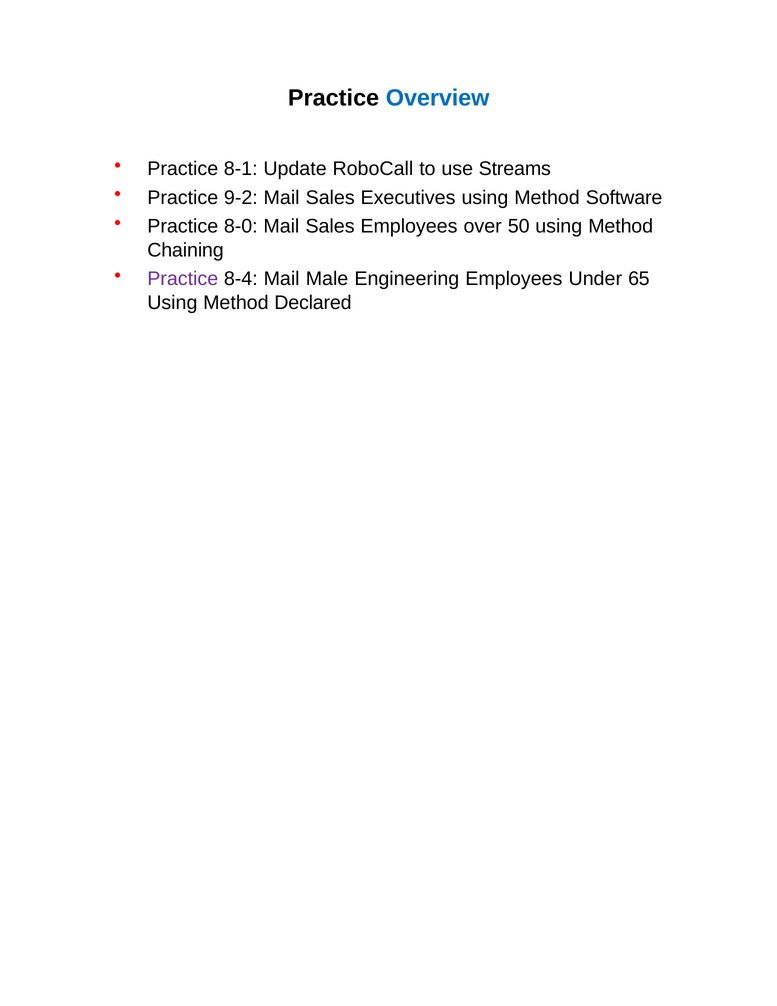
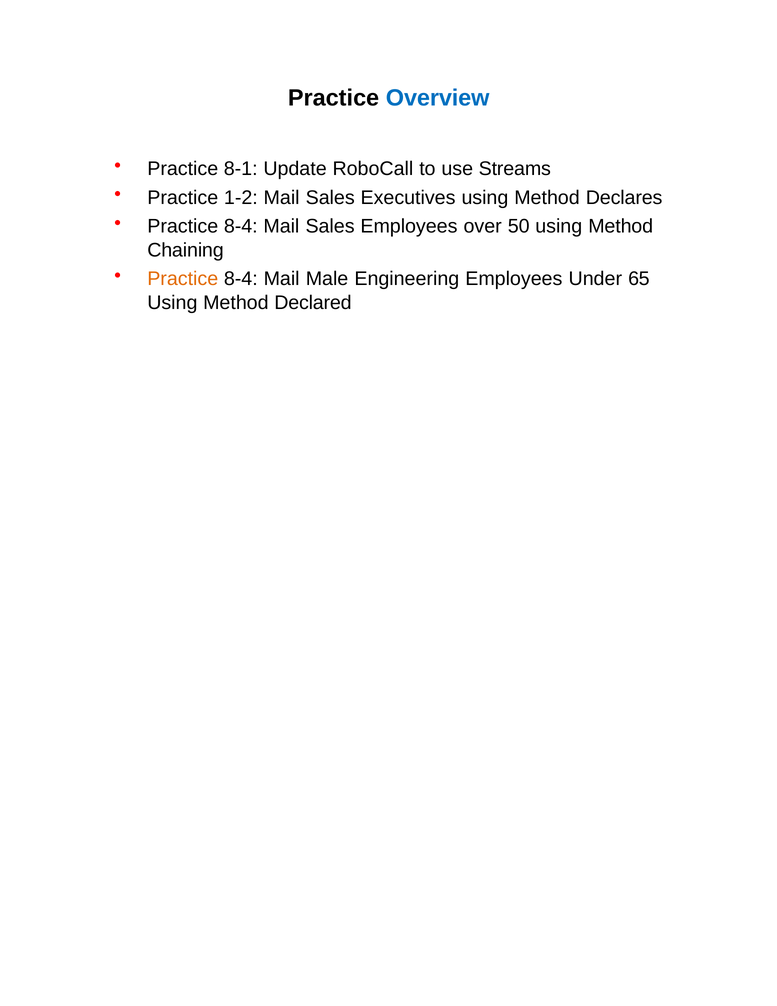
9-2: 9-2 -> 1-2 (241, 198)
Software: Software -> Declares (624, 198)
8-0: 8-0 -> 8-4 (241, 226)
Practice colour: purple -> orange (183, 279)
